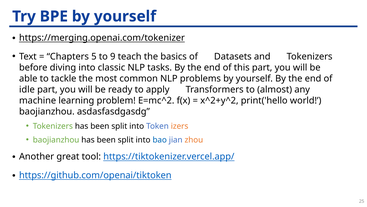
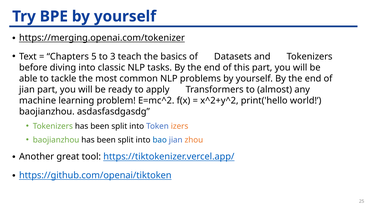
9: 9 -> 3 (113, 56)
idle: idle -> jian (27, 89)
